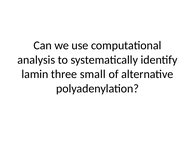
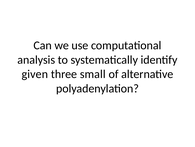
lamin: lamin -> given (35, 74)
